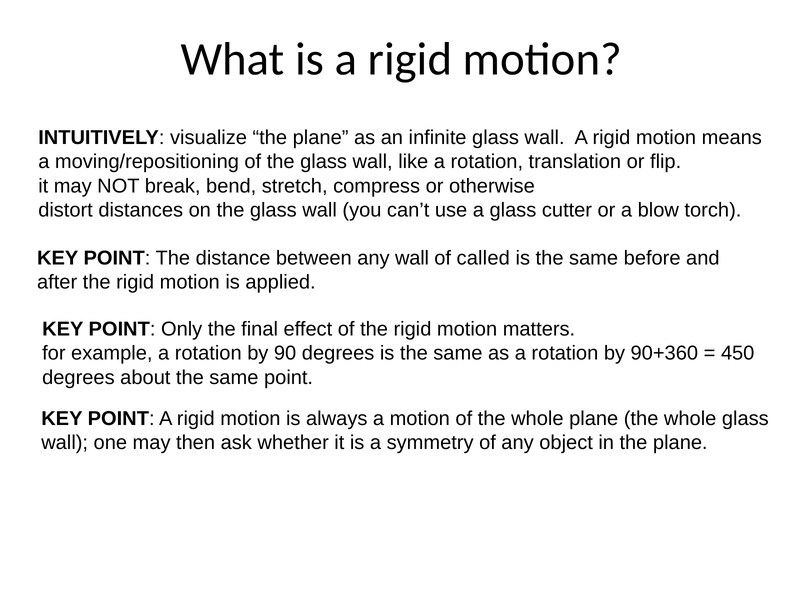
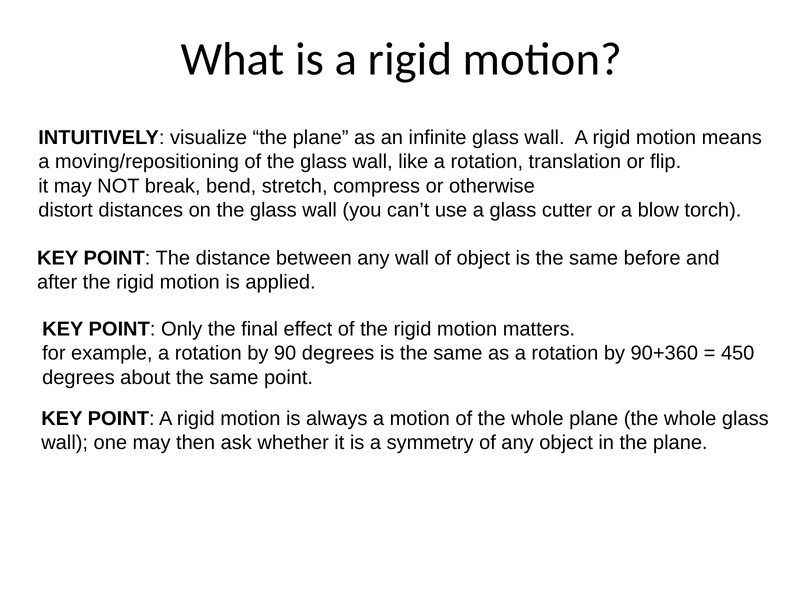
of called: called -> object (483, 258)
